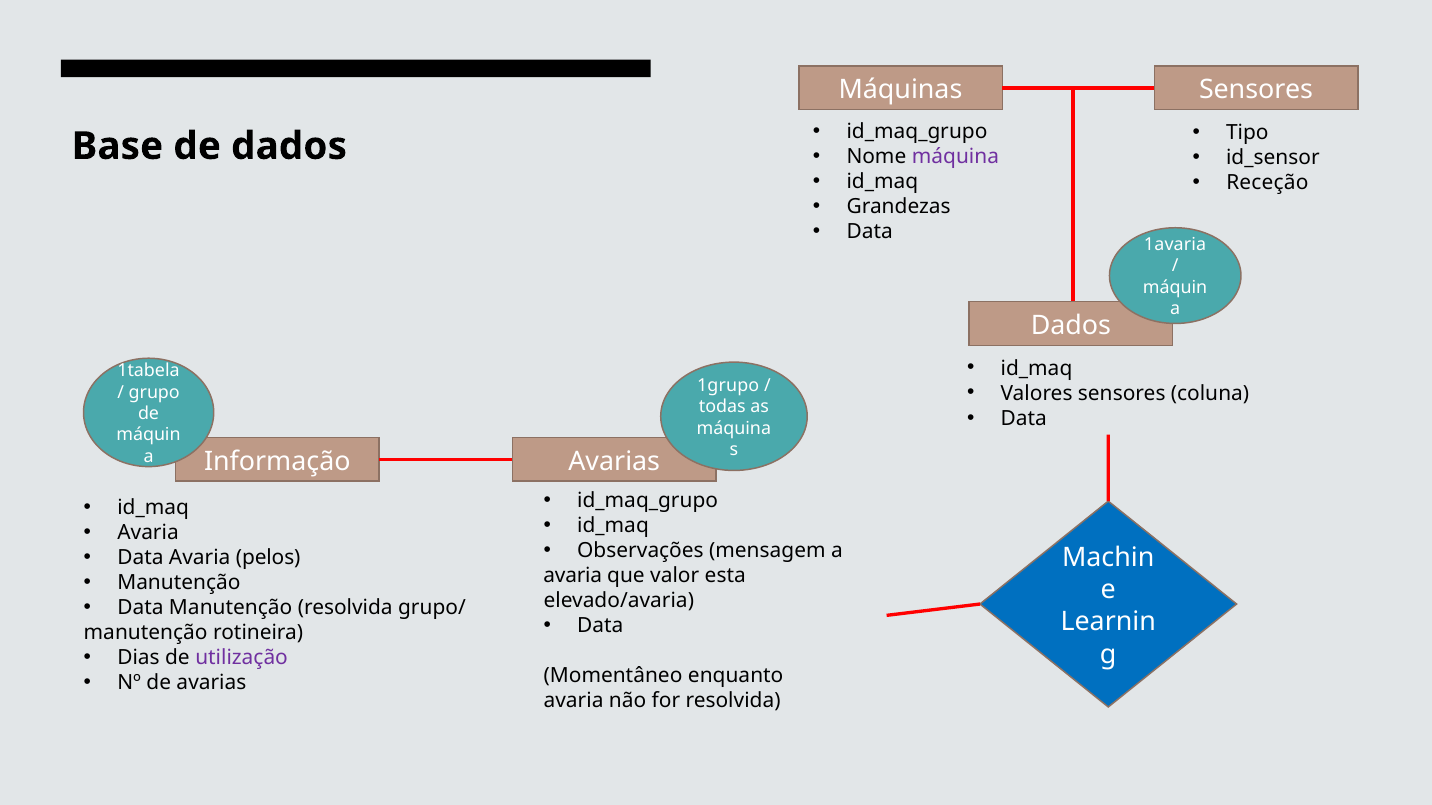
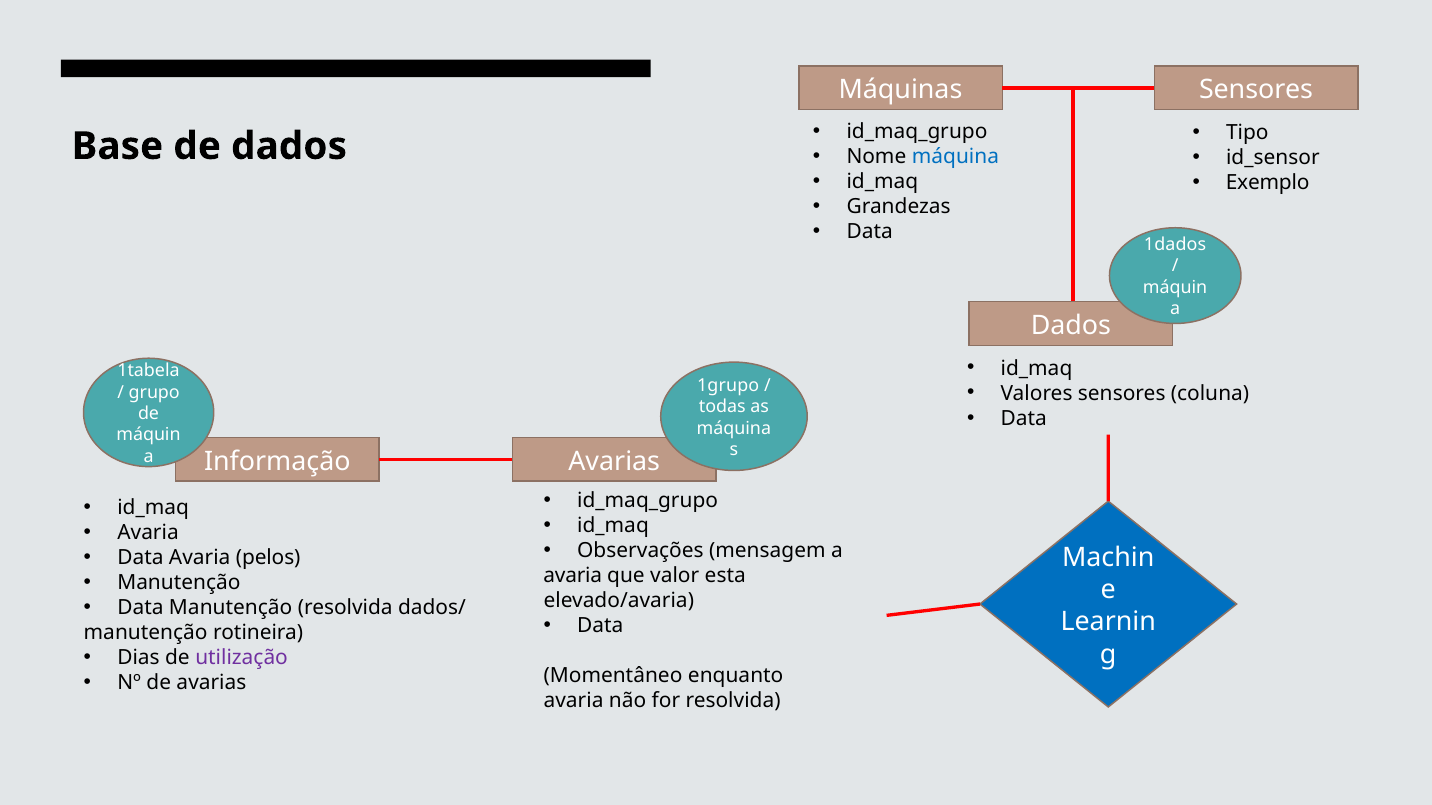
máquina colour: purple -> blue (955, 157)
Receção: Receção -> Exemplo (1268, 183)
1avaria: 1avaria -> 1dados (1175, 245)
grupo/: grupo/ -> dados/ (432, 608)
